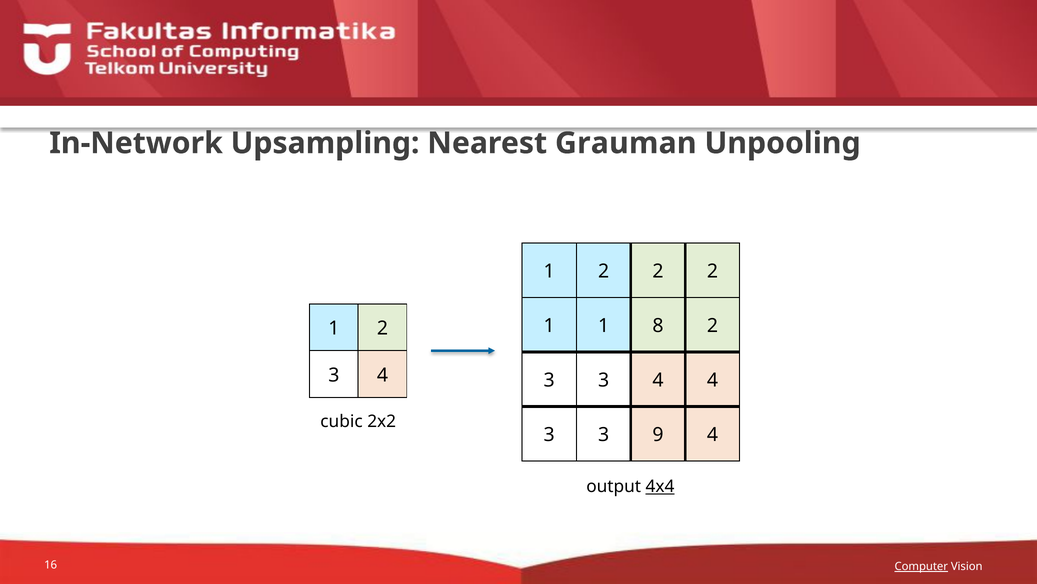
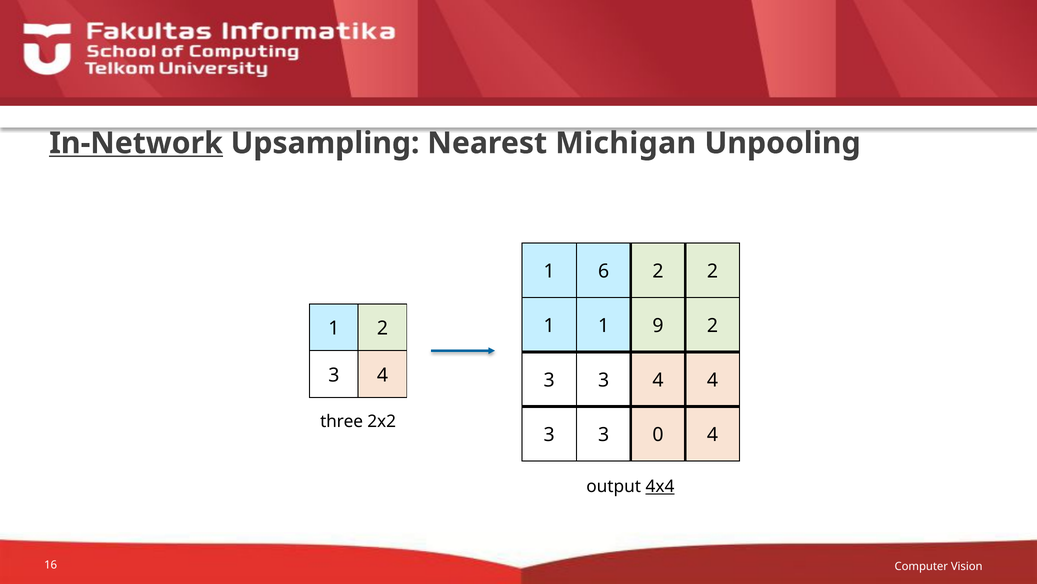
In-Network underline: none -> present (136, 143)
Grauman: Grauman -> Michigan (626, 143)
2: 2 -> 6 (604, 271)
8: 8 -> 9 (658, 326)
cubic: cubic -> three (342, 421)
9: 9 -> 0 (658, 434)
Computer underline: present -> none (921, 566)
